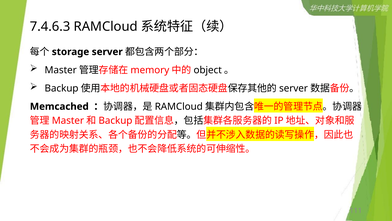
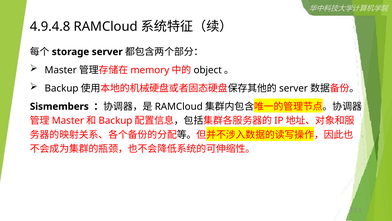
7.4.6.3: 7.4.6.3 -> 4.9.4.8 (50, 26)
Memcached: Memcached -> Sismembers (59, 106)
